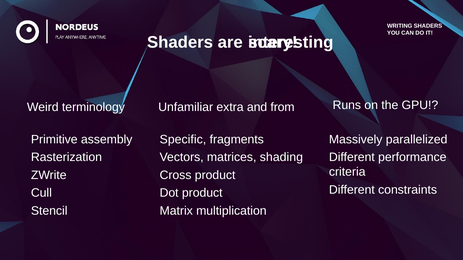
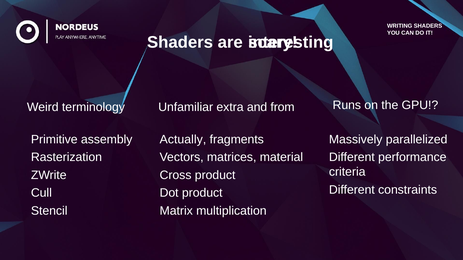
Specific: Specific -> Actually (183, 140)
shading: shading -> material (281, 158)
